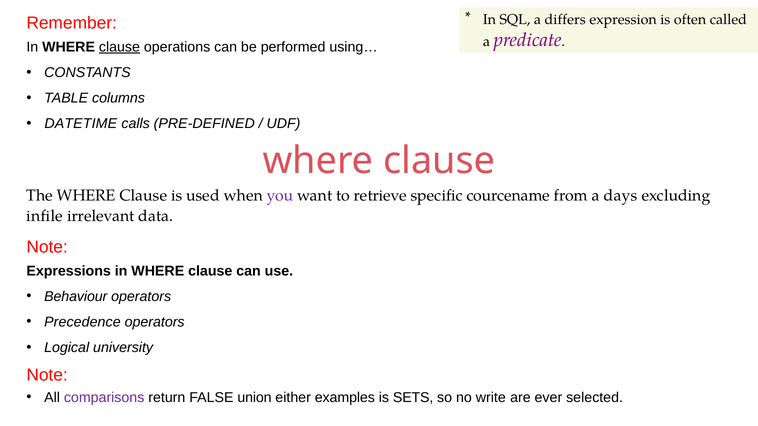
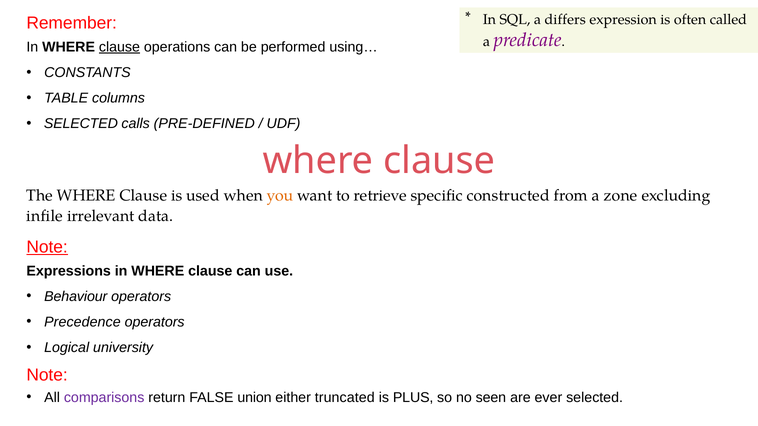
DATETIME: DATETIME -> SELECTED (81, 124)
you colour: purple -> orange (280, 196)
courcename: courcename -> constructed (508, 196)
days: days -> zone (621, 196)
Note underline: none -> present (47, 247)
examples: examples -> truncated (345, 398)
SETS: SETS -> PLUS (413, 398)
write: write -> seen (491, 398)
